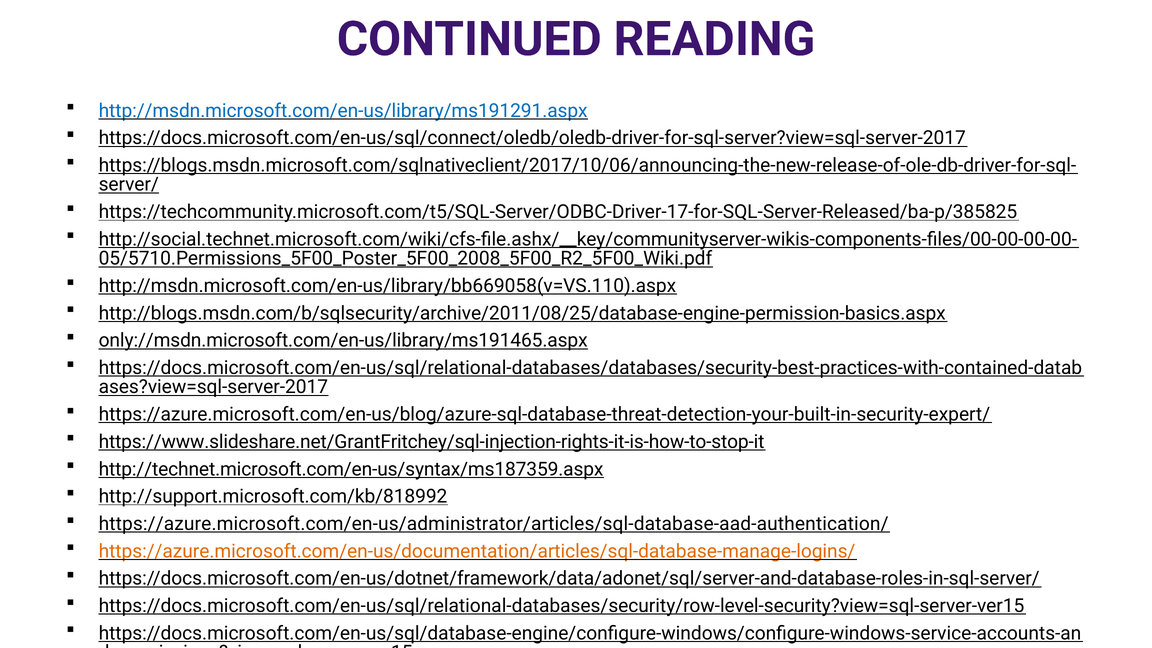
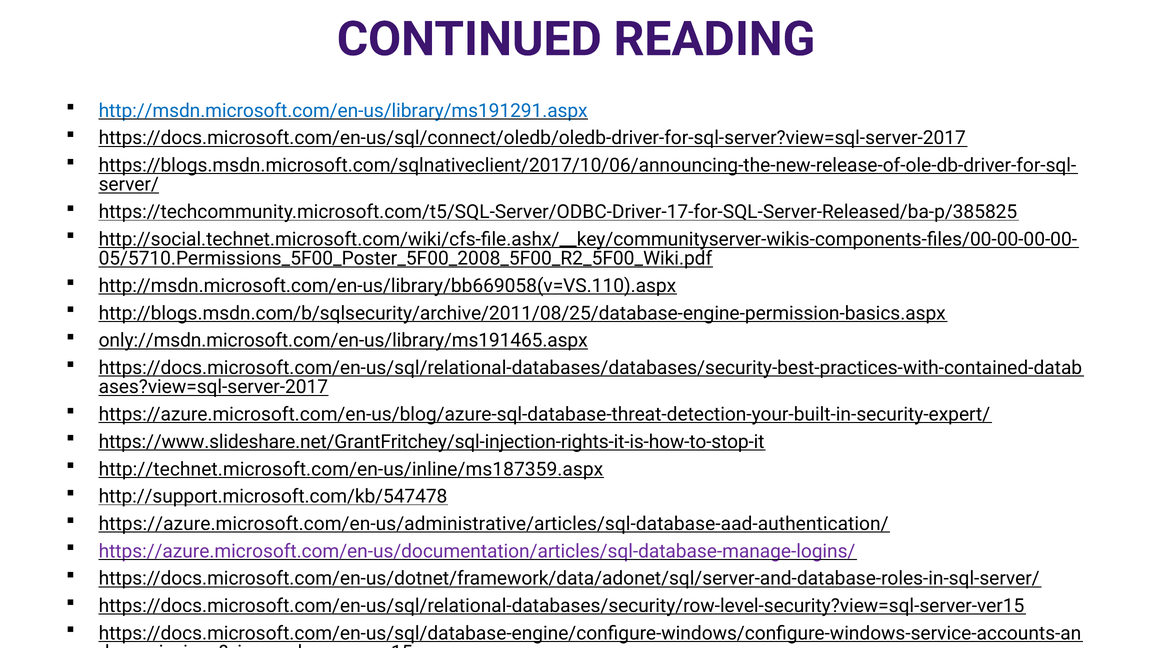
http://technet.microsoft.com/en-us/syntax/ms187359.aspx: http://technet.microsoft.com/en-us/syntax/ms187359.aspx -> http://technet.microsoft.com/en-us/inline/ms187359.aspx (351, 469)
http://support.microsoft.com/kb/818992: http://support.microsoft.com/kb/818992 -> http://support.microsoft.com/kb/547478 (273, 497)
https://azure.microsoft.com/en-us/administrator/articles/sql-database-aad-authentication/: https://azure.microsoft.com/en-us/administrator/articles/sql-database-aad-authentication/ -> https://azure.microsoft.com/en-us/administrative/articles/sql-database-aad-authentication/ (494, 524)
https://azure.microsoft.com/en-us/documentation/articles/sql-database-manage-logins/ colour: orange -> purple (477, 551)
